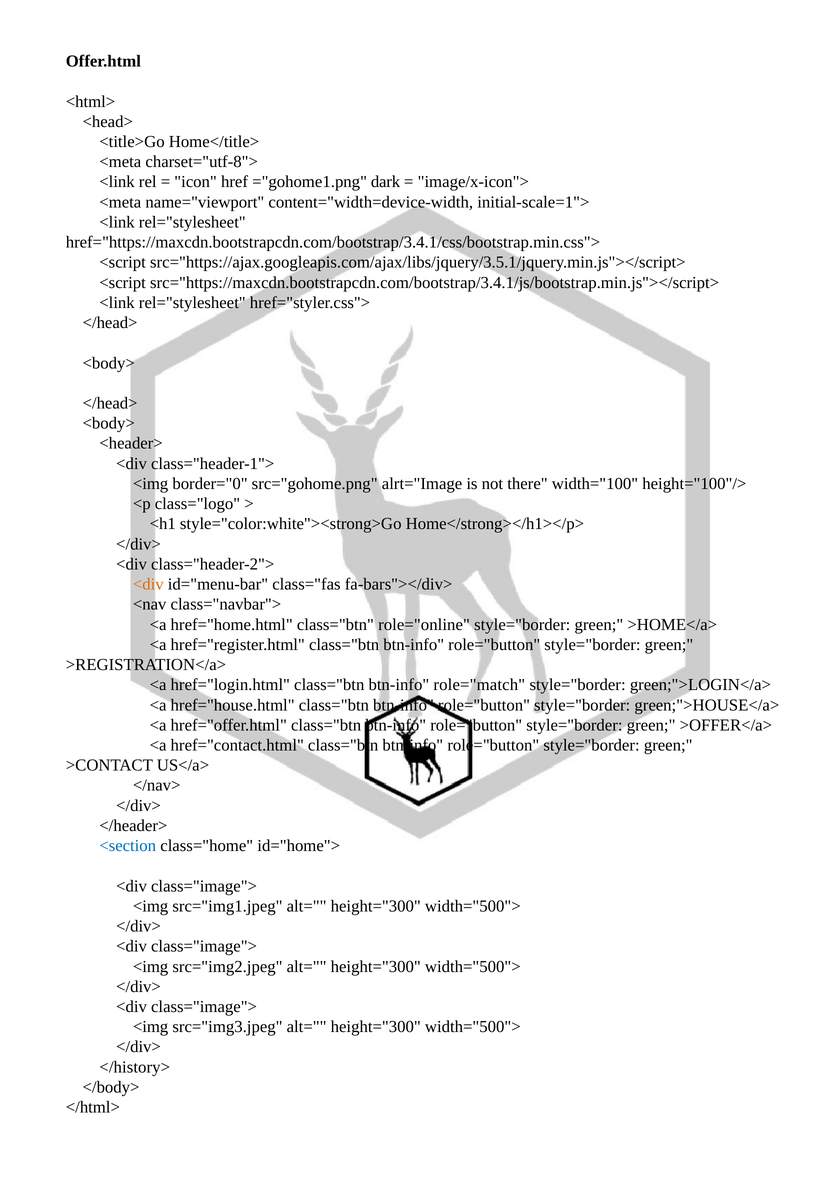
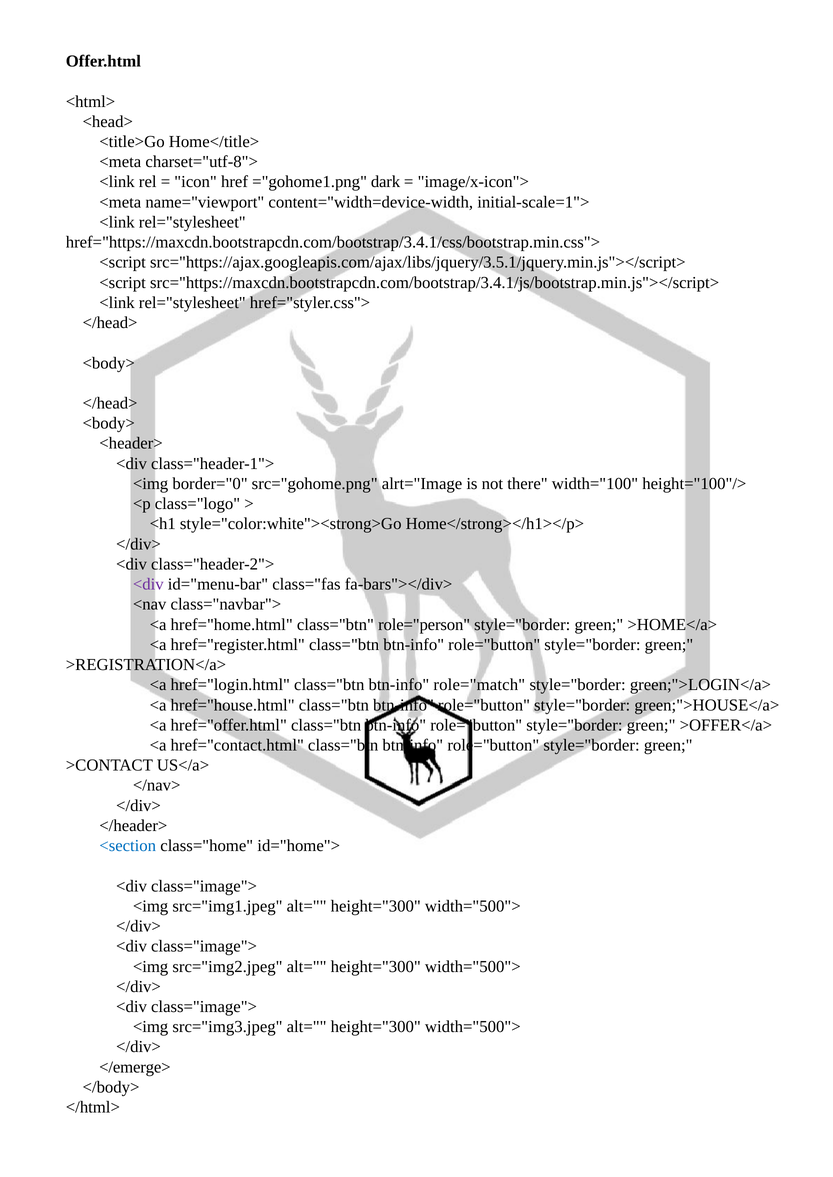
<div colour: orange -> purple (148, 585)
role="online: role="online -> role="person (424, 625)
</history>: </history> -> </emerge> (135, 1068)
